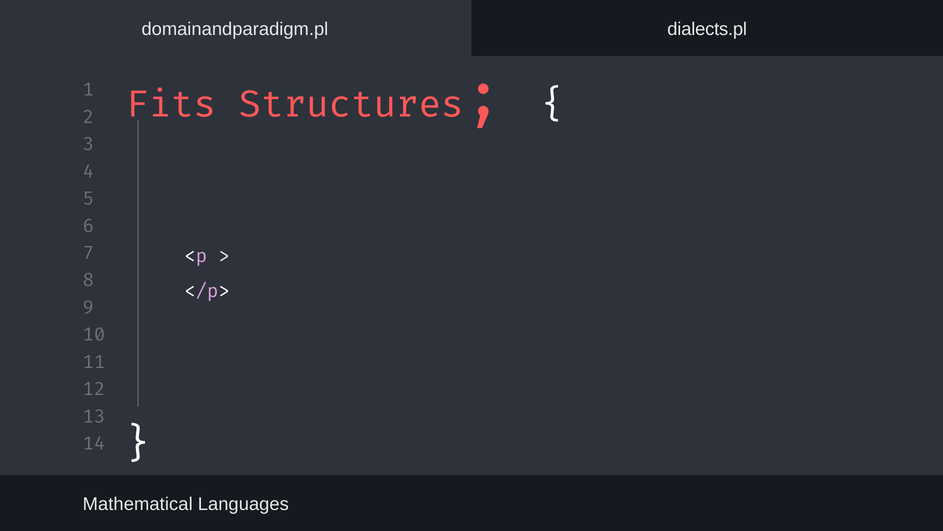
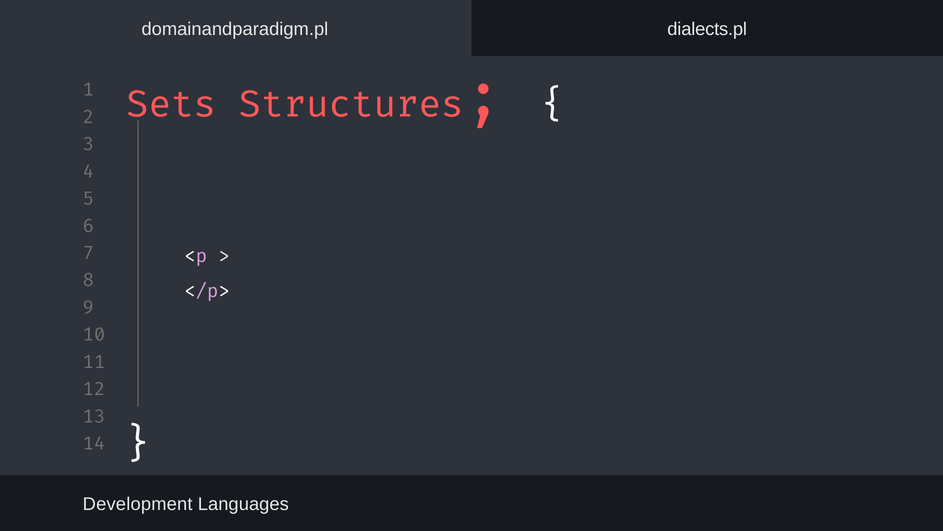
Fits: Fits -> Sets (171, 104)
Mathematical: Mathematical -> Development (138, 504)
